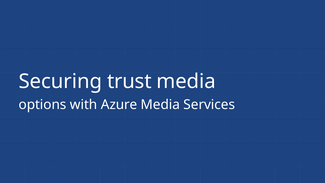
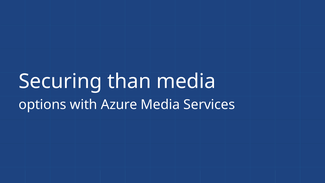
trust: trust -> than (129, 81)
